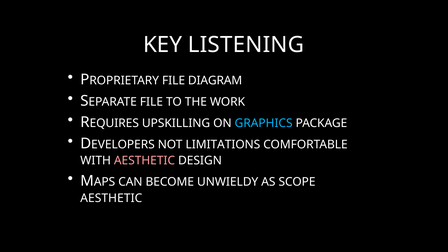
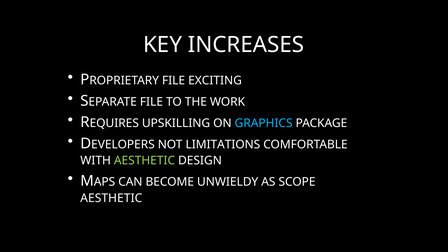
LISTENING: LISTENING -> INCREASES (246, 45)
DIAGRAM: DIAGRAM -> EXCITING (215, 80)
AESTHETIC colour: pink -> light green (145, 161)
